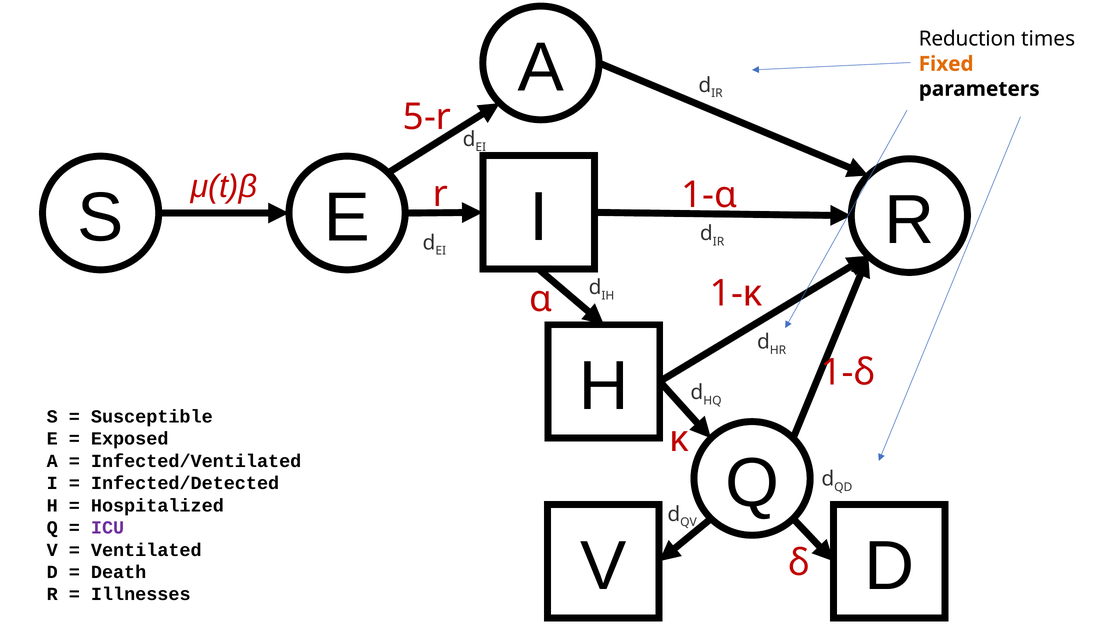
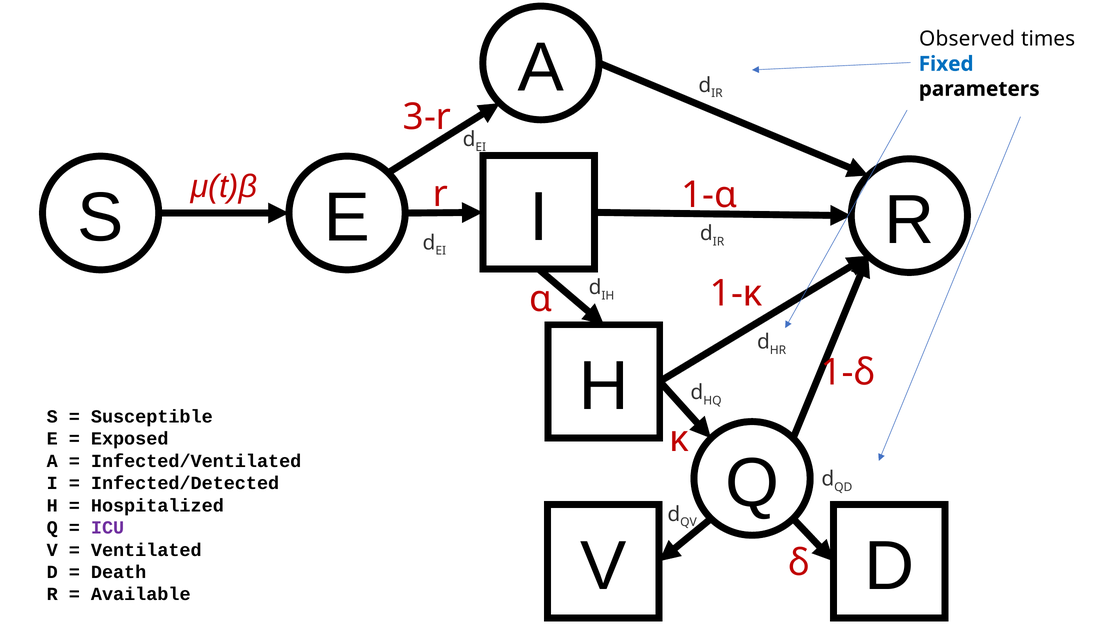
Reduction: Reduction -> Observed (967, 39)
Fixed colour: orange -> blue (946, 64)
5-r: 5-r -> 3-r (427, 117)
Illnesses: Illnesses -> Available (141, 594)
